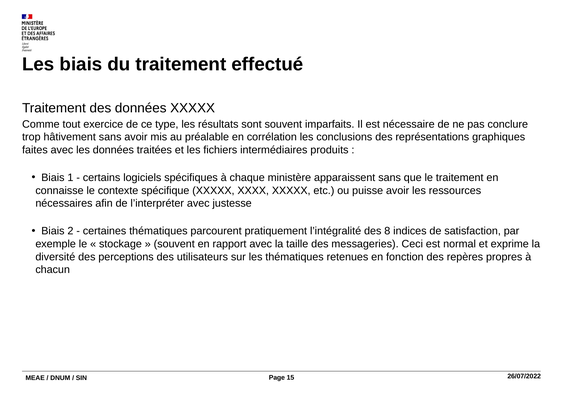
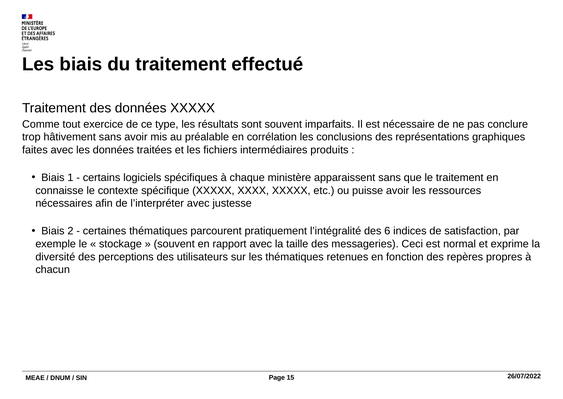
8: 8 -> 6 (387, 231)
